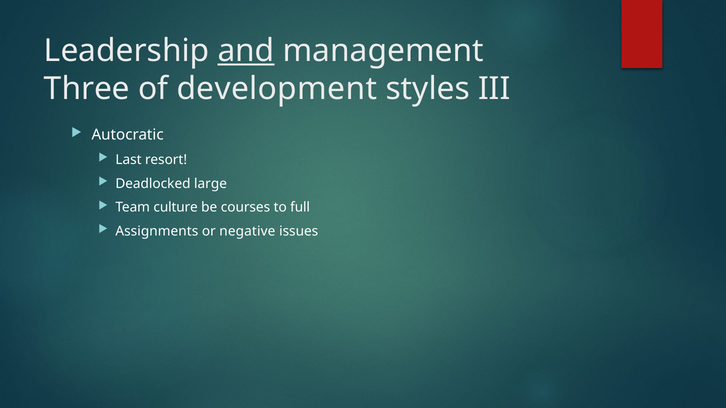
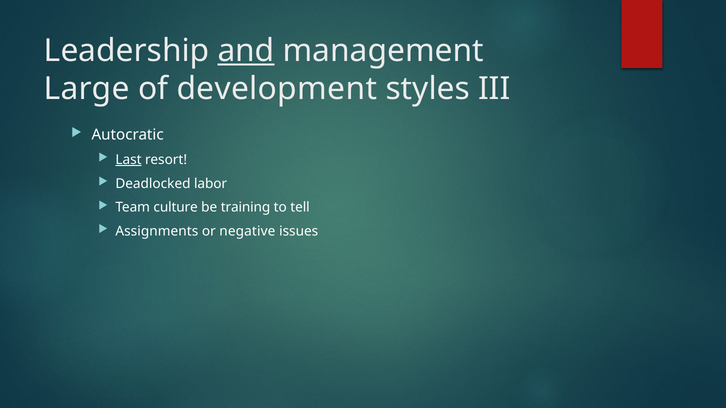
Three: Three -> Large (87, 89)
Last underline: none -> present (128, 160)
large: large -> labor (211, 184)
courses: courses -> training (246, 208)
full: full -> tell (300, 208)
